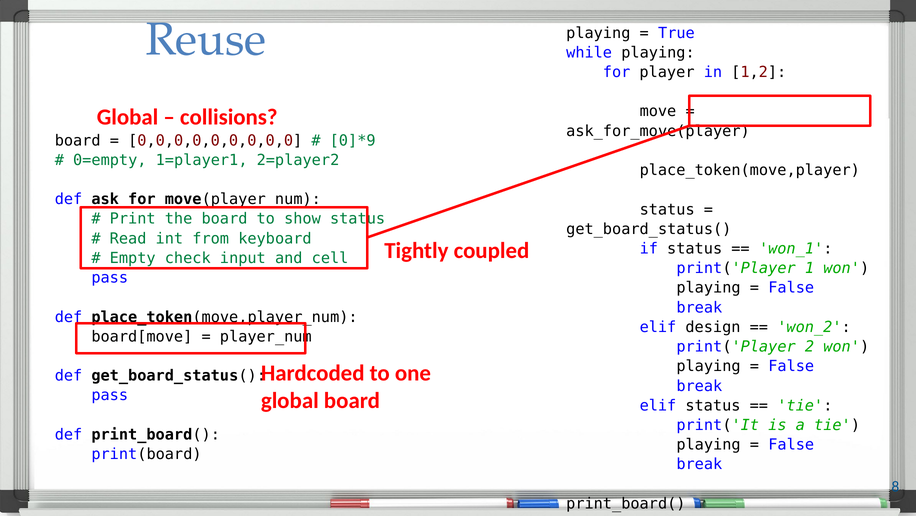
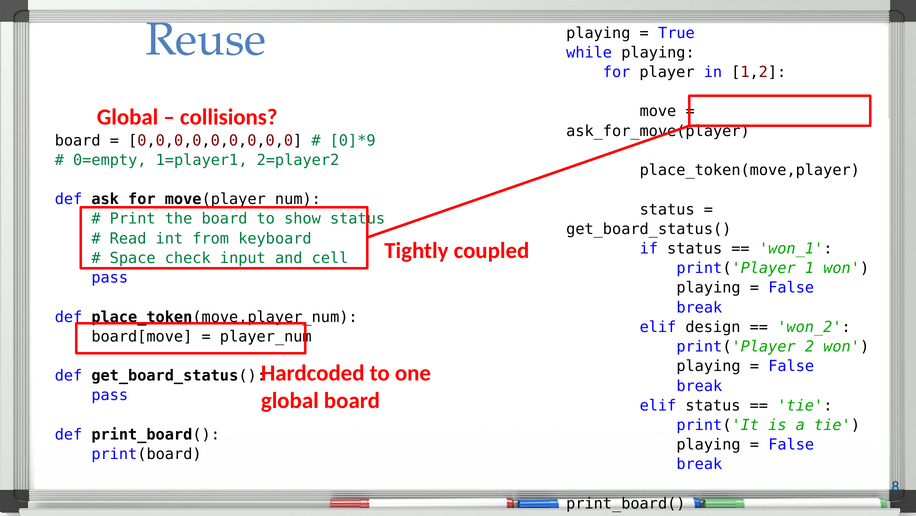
Empty: Empty -> Space (133, 258)
